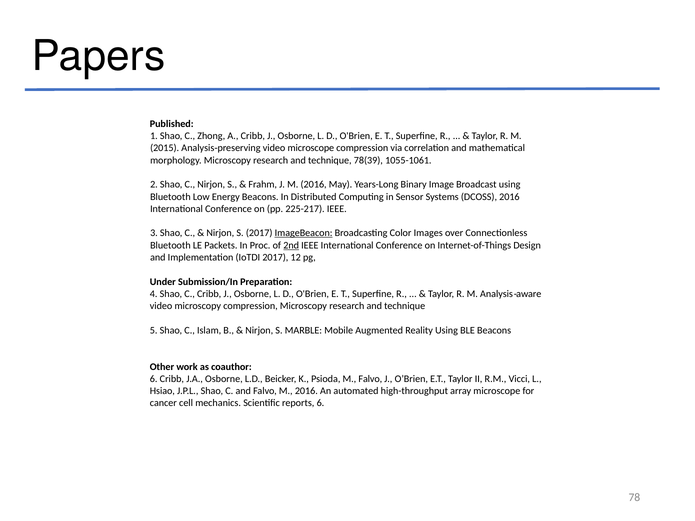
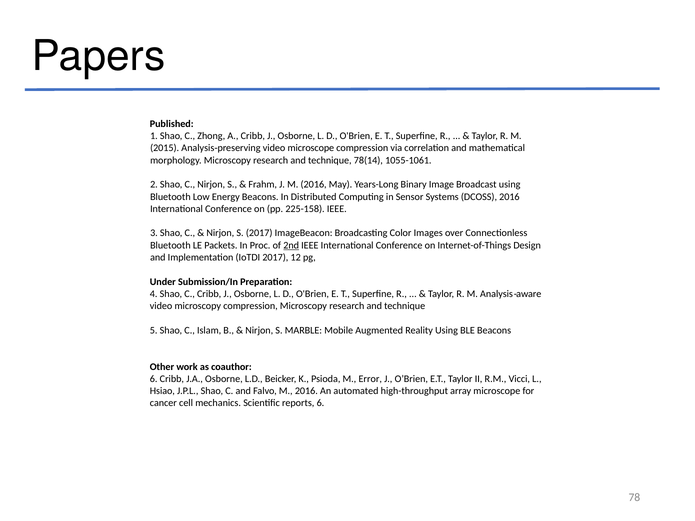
78(39: 78(39 -> 78(14 (368, 160)
225-217: 225-217 -> 225-158 (305, 209)
ImageBeacon underline: present -> none (304, 233)
M Falvo: Falvo -> Error (370, 379)
